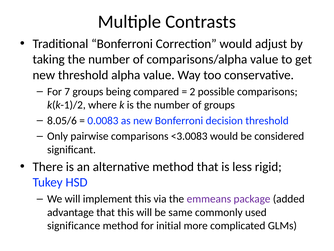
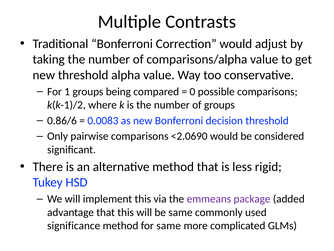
7: 7 -> 1 (67, 91)
2: 2 -> 0 (192, 91)
8.05/6: 8.05/6 -> 0.86/6 (62, 120)
<3.0083: <3.0083 -> <2.0690 (189, 136)
for initial: initial -> same (169, 225)
